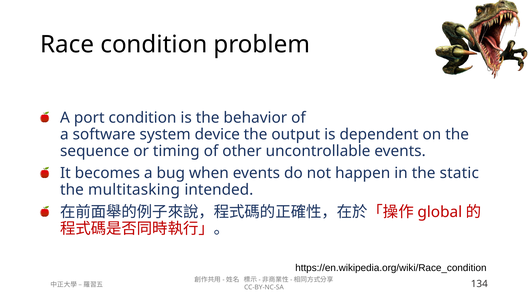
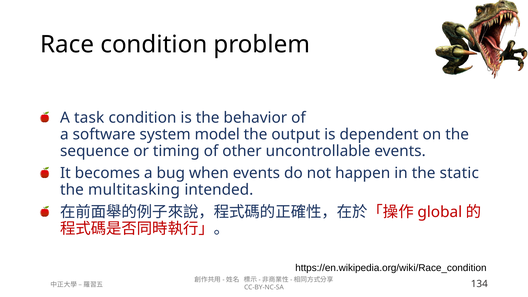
port: port -> task (89, 118)
device: device -> model (217, 134)
